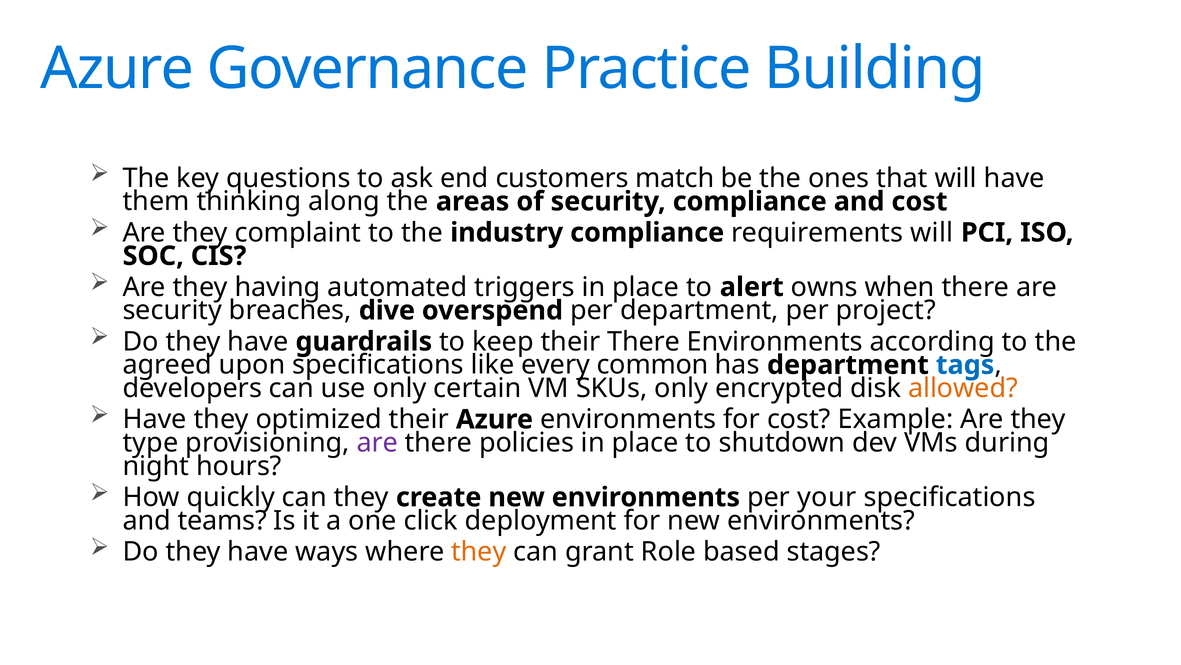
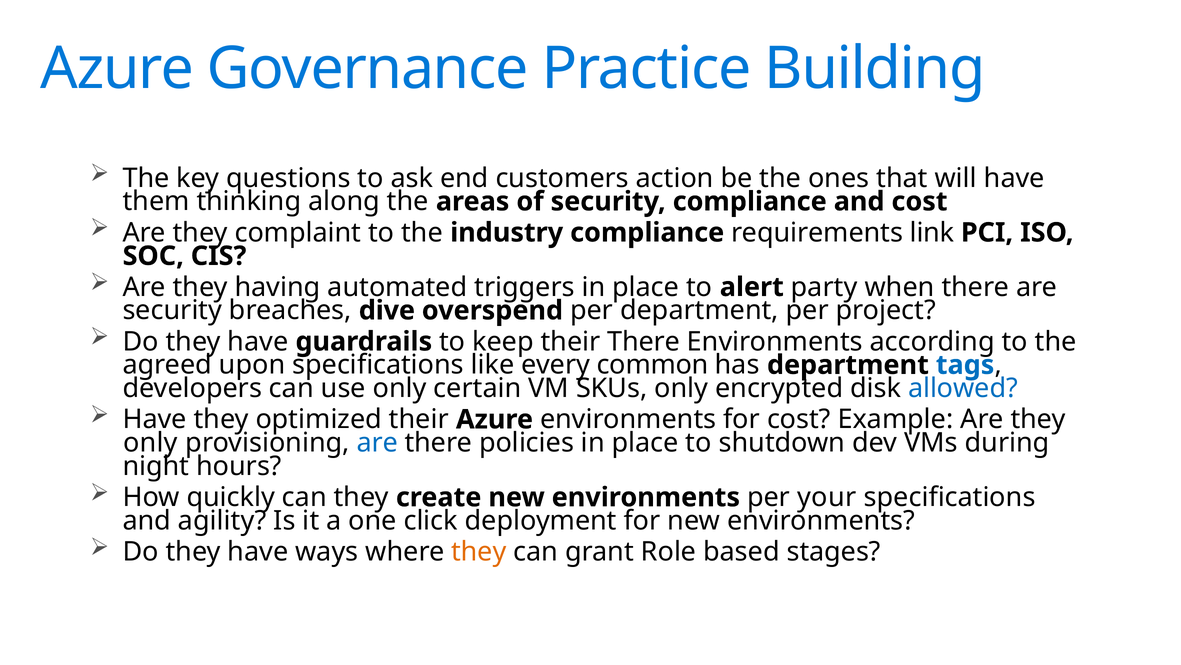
match: match -> action (675, 178)
requirements will: will -> link (932, 232)
owns: owns -> party (824, 287)
allowed colour: orange -> blue (963, 388)
type: type -> only (150, 442)
are colour: purple -> blue (377, 442)
teams: teams -> agility (222, 520)
